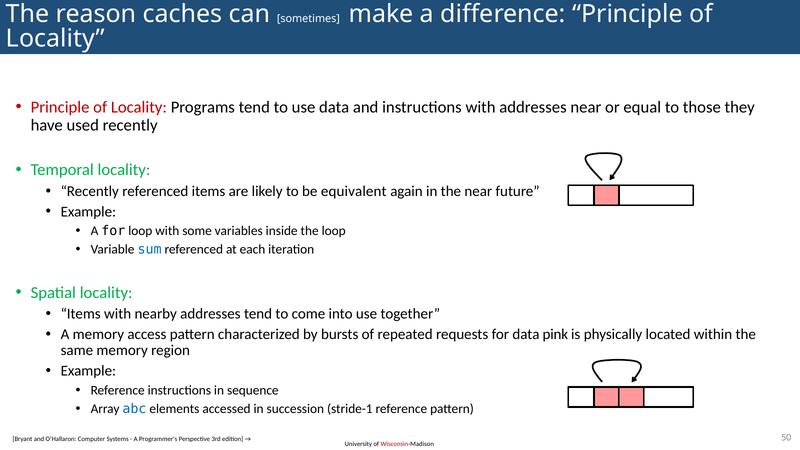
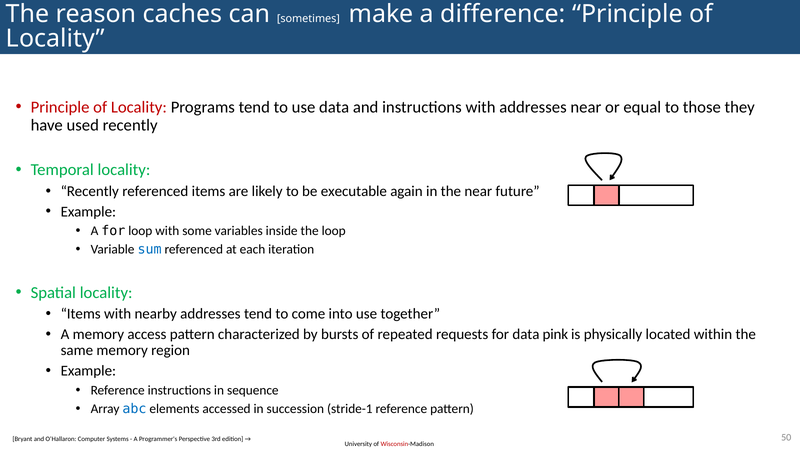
equivalent: equivalent -> executable (354, 191)
